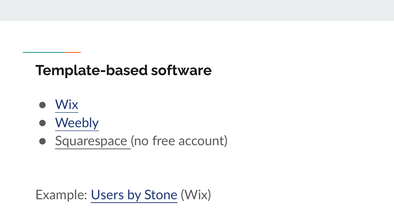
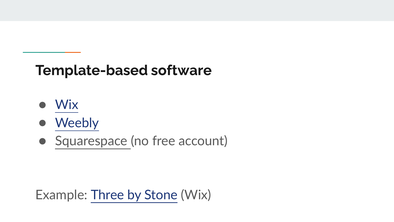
Users: Users -> Three (108, 195)
